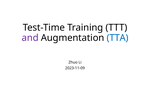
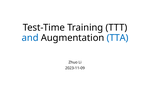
and colour: purple -> blue (30, 37)
